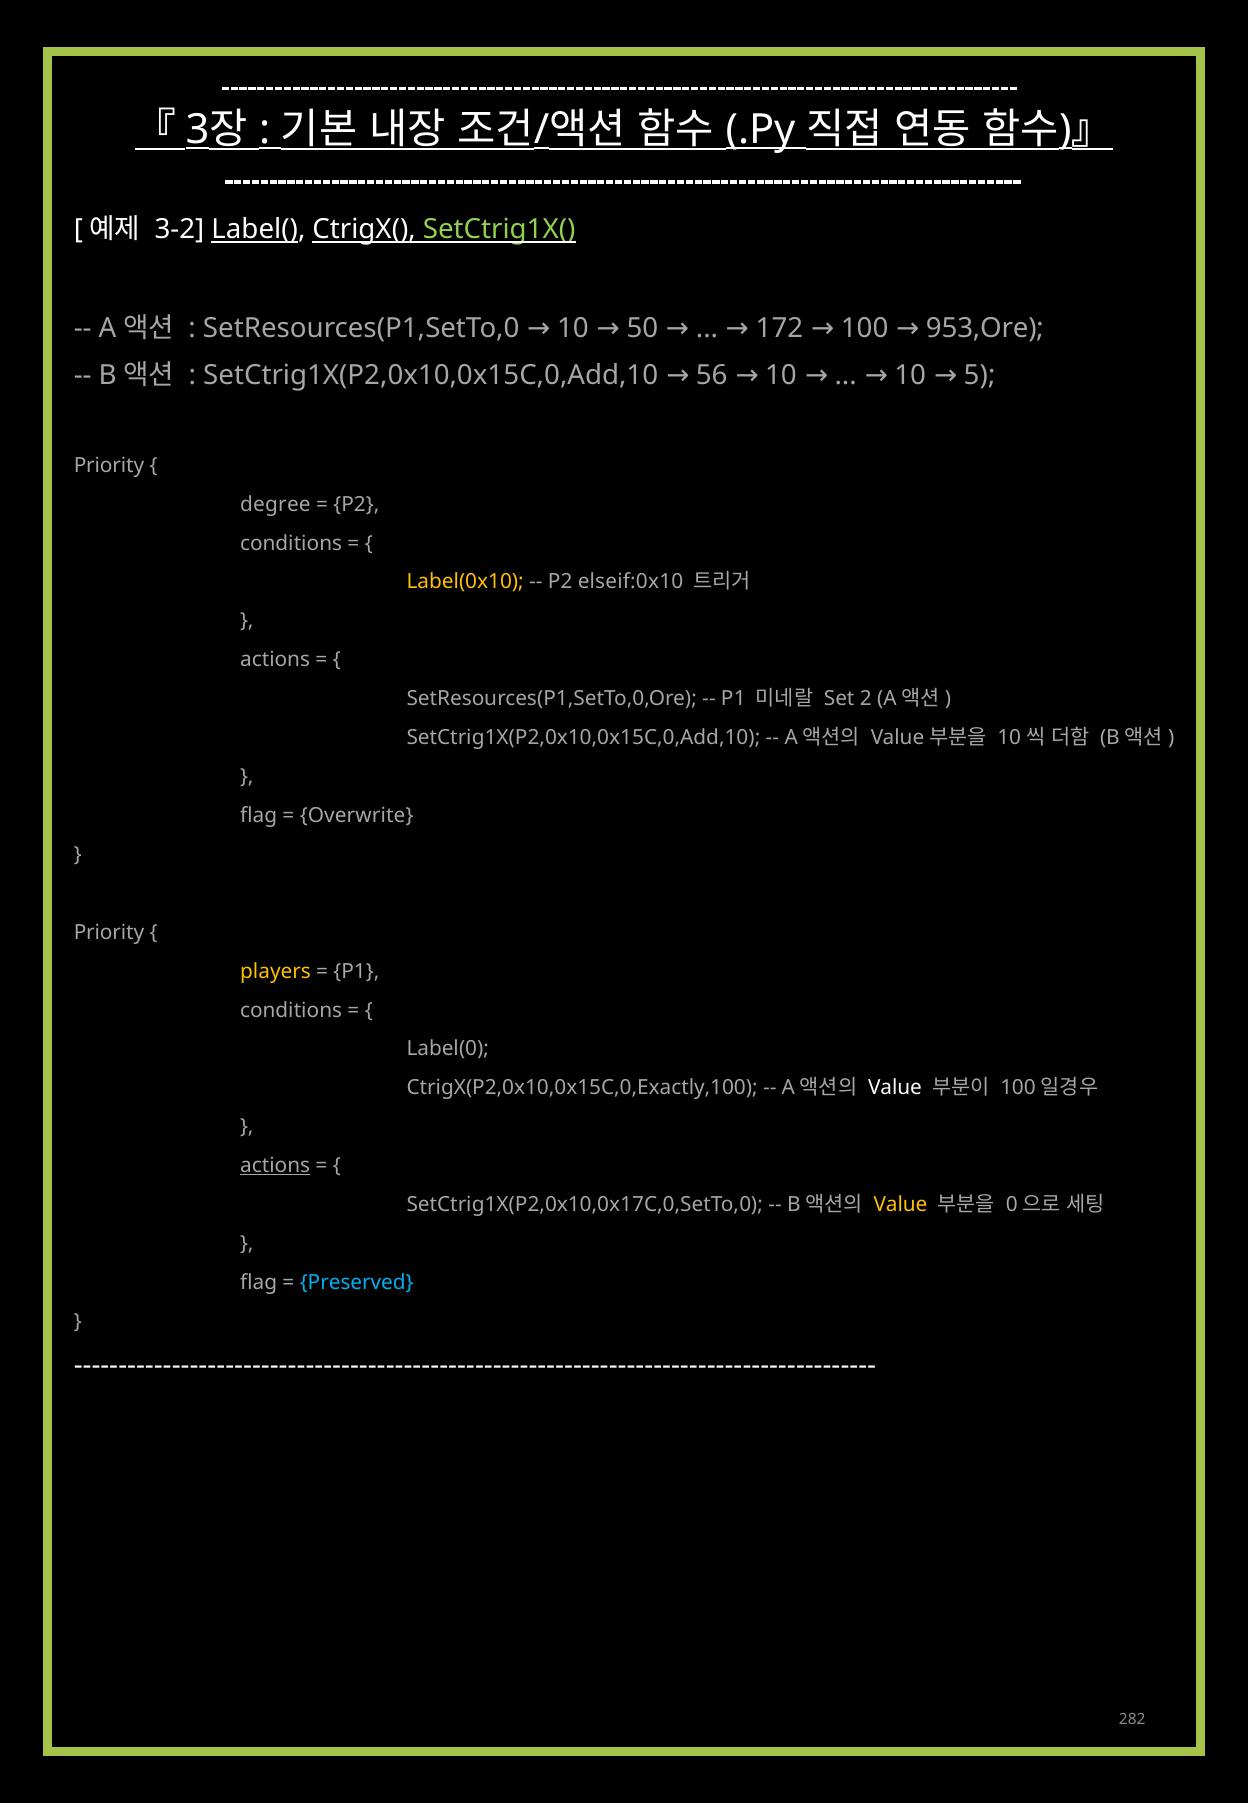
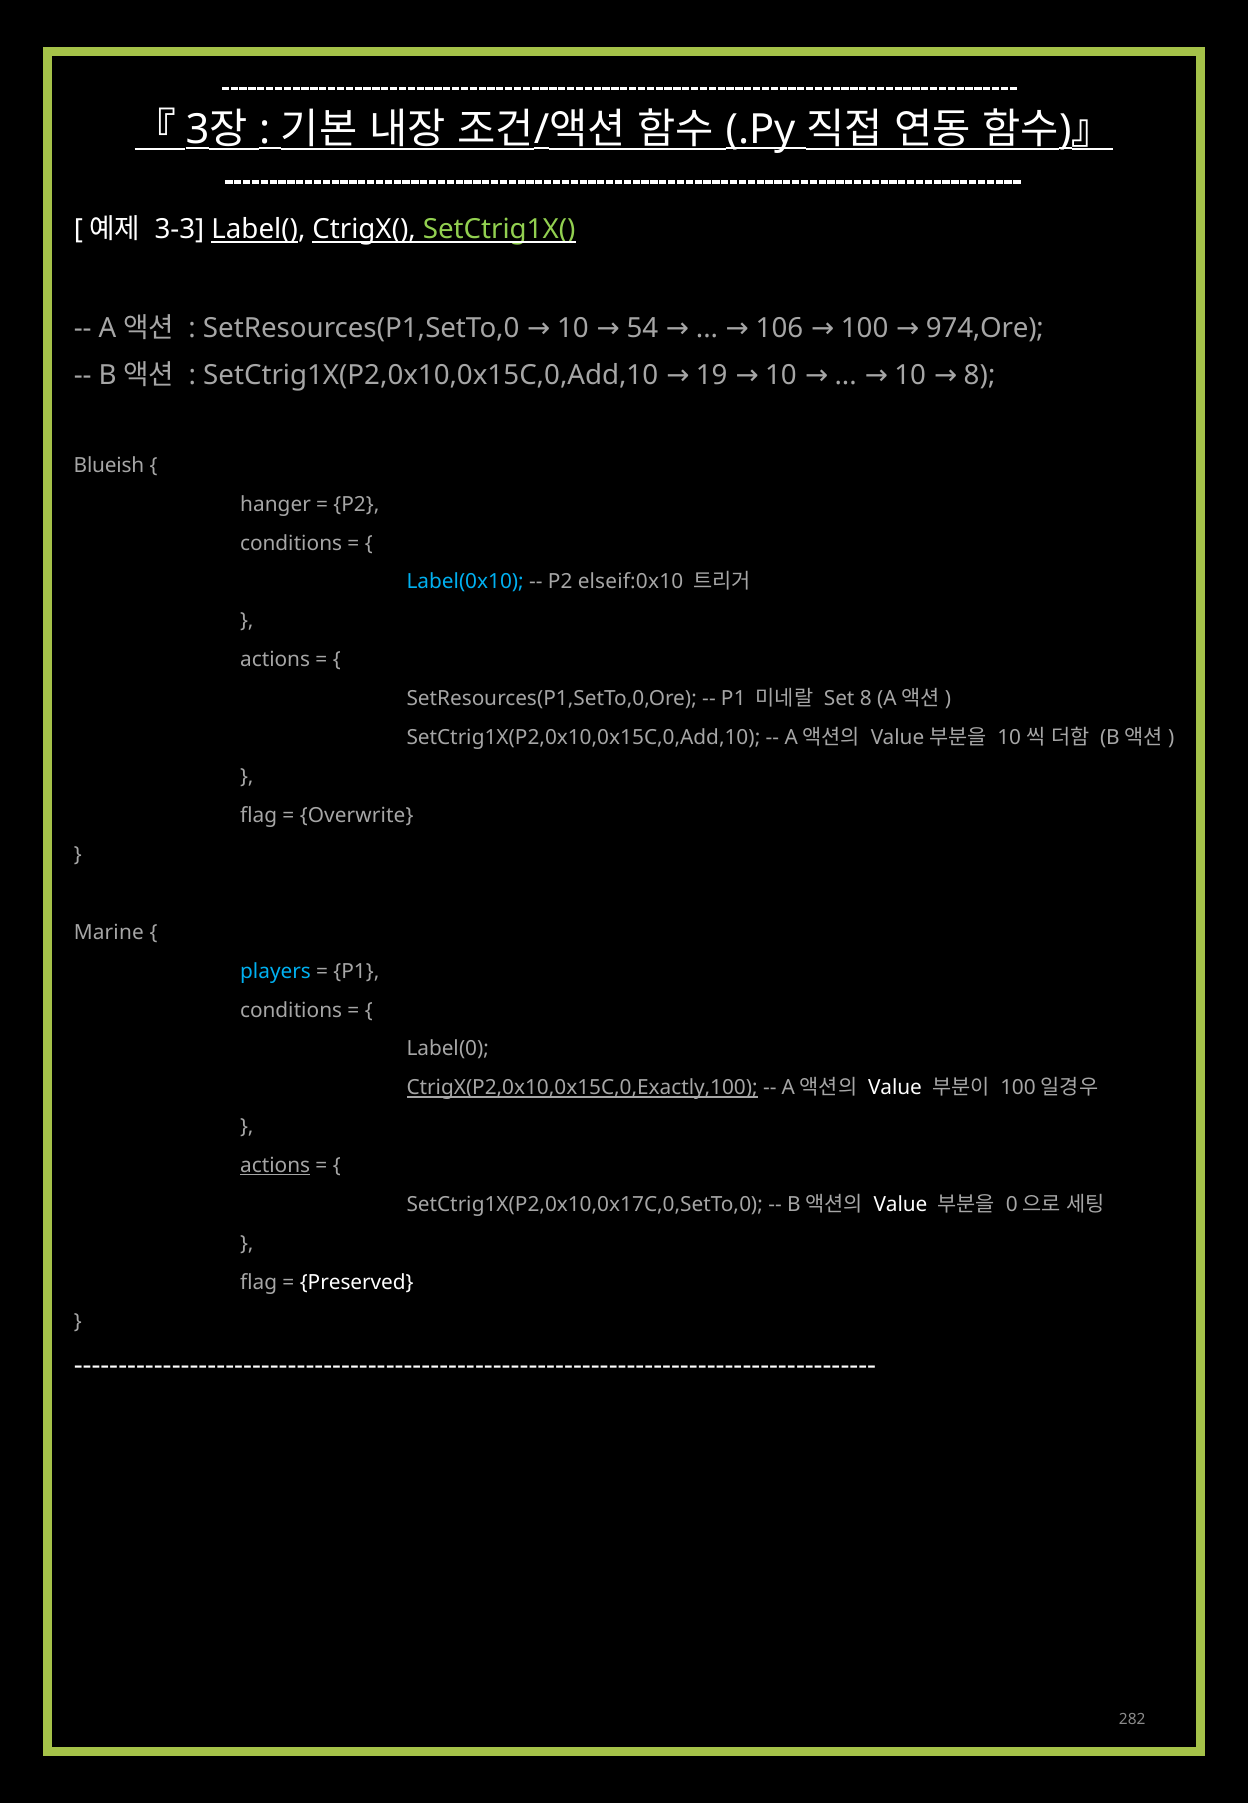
3-2: 3-2 -> 3-3 (179, 230)
50: 50 -> 54 (642, 328)
172: 172 -> 106 (779, 328)
953,Ore: 953,Ore -> 974,Ore (985, 328)
56: 56 -> 19 (712, 375)
10 5: 5 -> 8 (980, 375)
Priority: Priority -> Blueish (109, 465)
degree: degree -> hanger (276, 504)
Label(0x10 colour: yellow -> light blue (465, 582)
Set 2: 2 -> 8 (866, 699)
Priority: Priority -> Marine (109, 932)
players colour: yellow -> light blue (276, 971)
CtrigX(P2,0x10,0x15C,0,Exactly,100 underline: none -> present (582, 1088)
Value colour: yellow -> white (900, 1205)
Preserved colour: light blue -> white (357, 1282)
